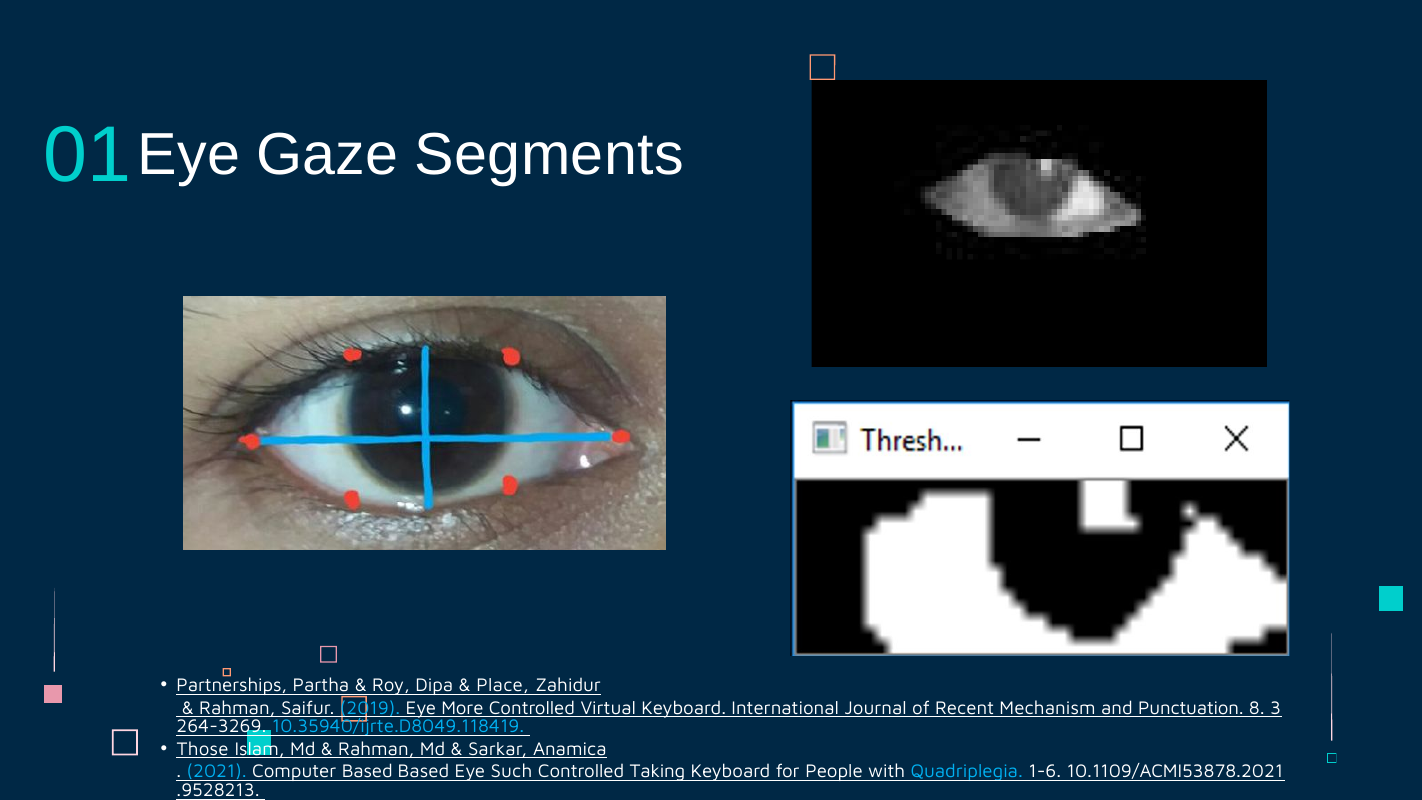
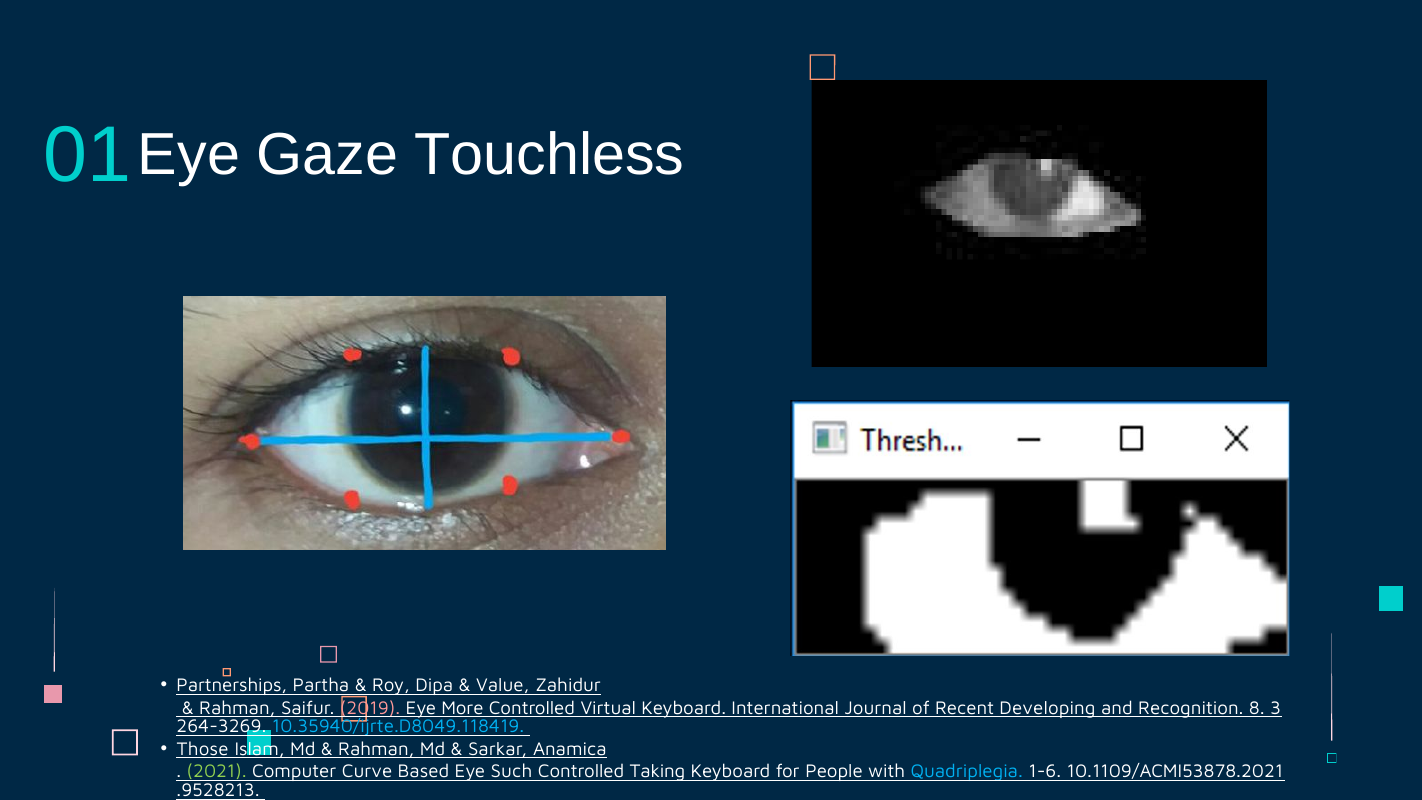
Segments: Segments -> Touchless (549, 155)
Place: Place -> Value (503, 685)
2019 colour: light blue -> pink (370, 708)
Mechanism: Mechanism -> Developing (1048, 708)
Punctuation: Punctuation -> Recognition (1191, 708)
2021 colour: light blue -> light green (217, 772)
Computer Based: Based -> Curve (367, 772)
